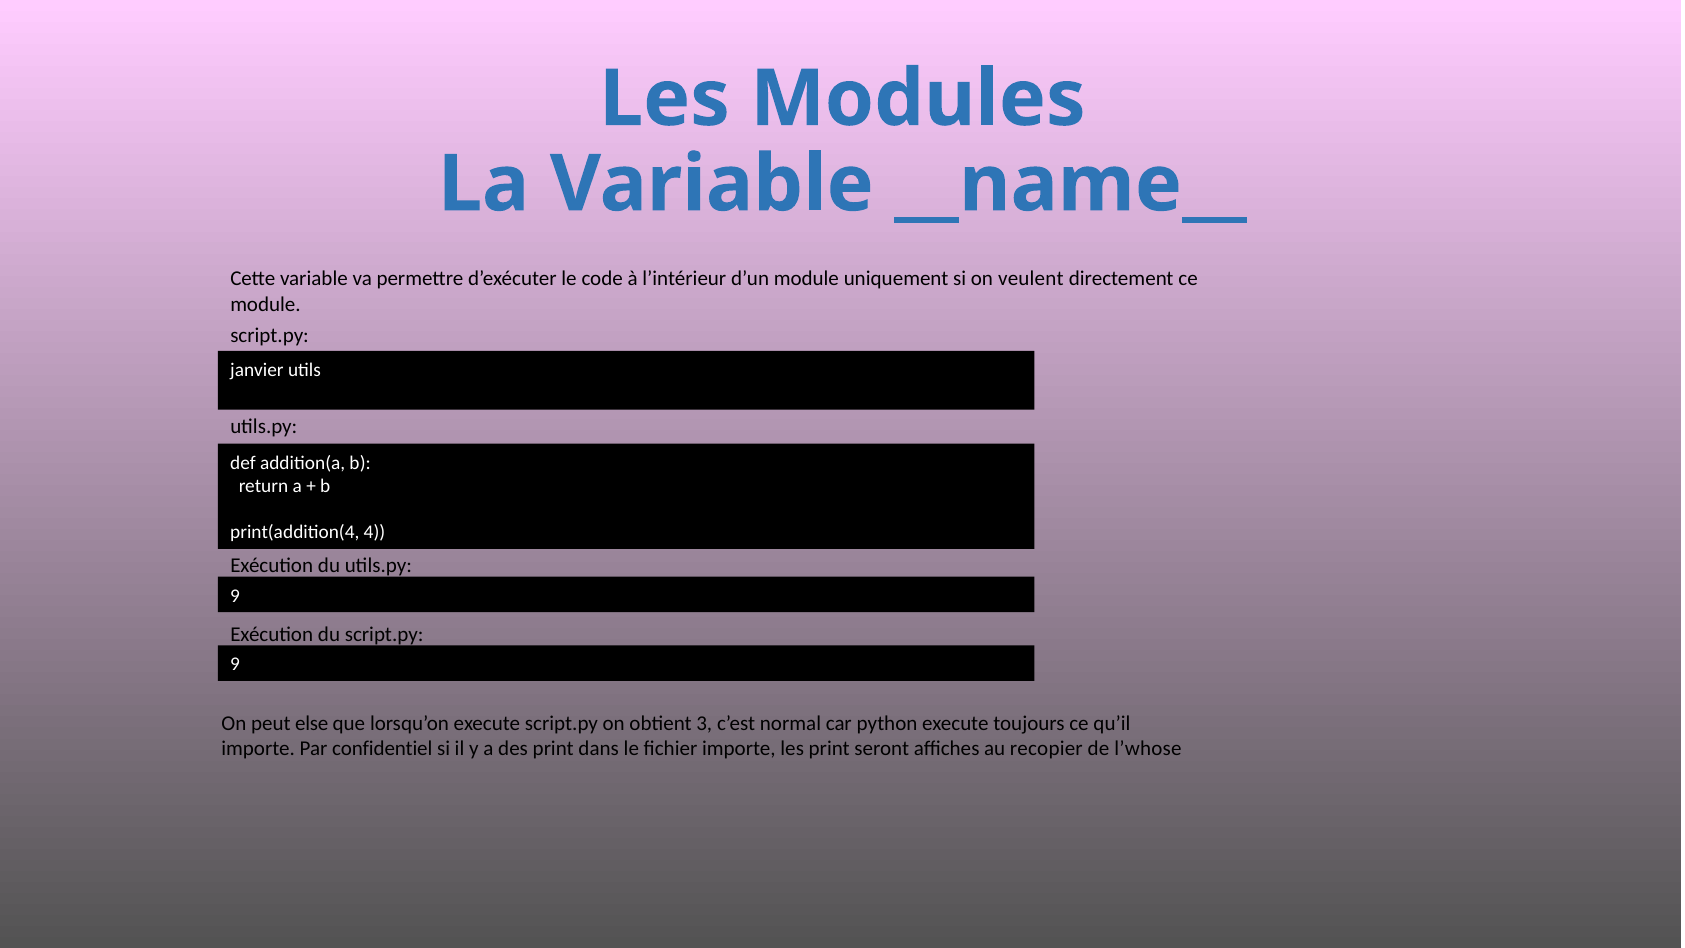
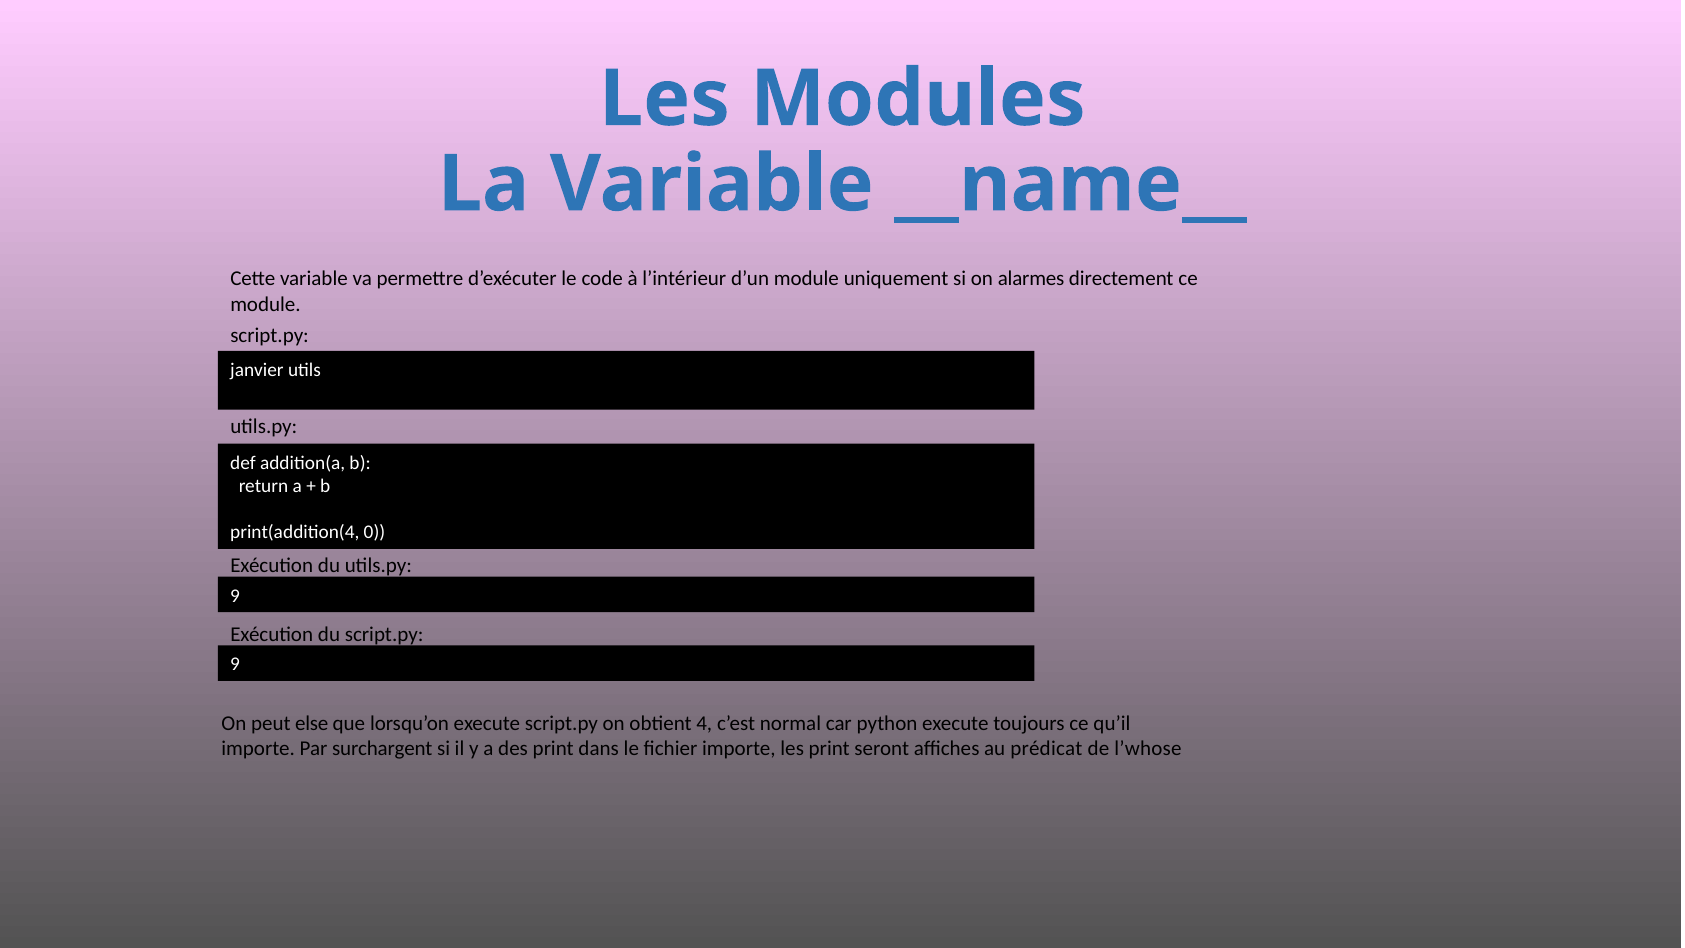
veulent: veulent -> alarmes (1031, 279)
4: 4 -> 0 (375, 532)
3: 3 -> 4 (704, 723)
confidentiel: confidentiel -> surchargent (382, 748)
recopier: recopier -> prédicat (1046, 748)
